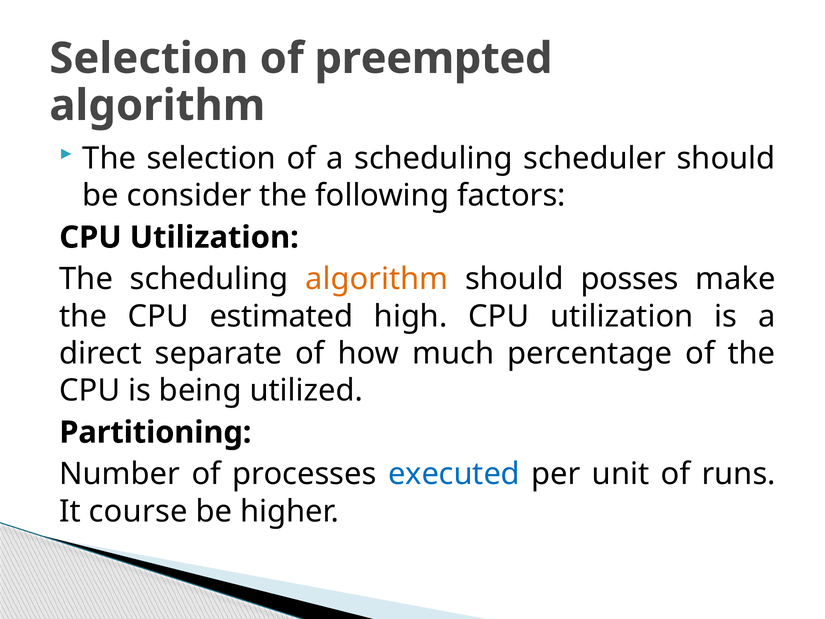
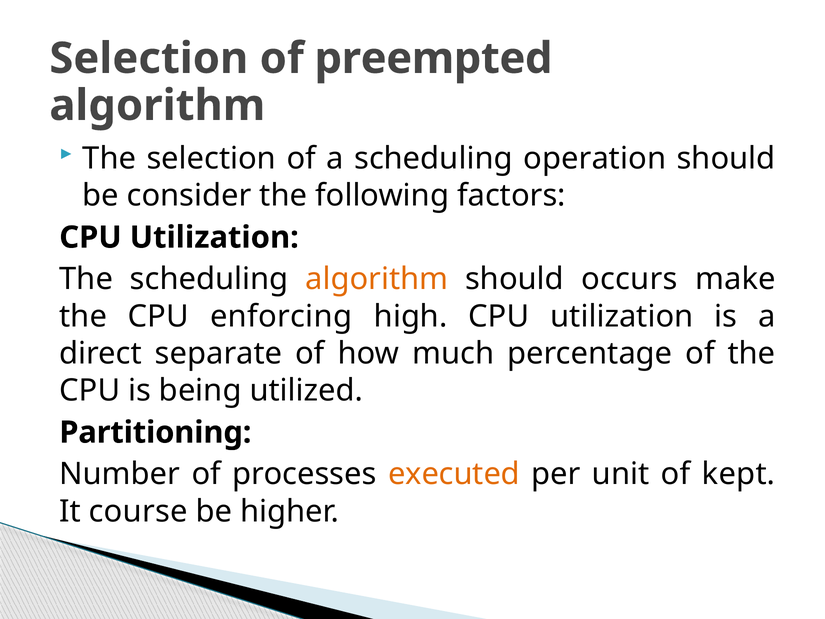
scheduler: scheduler -> operation (595, 158)
posses: posses -> occurs (629, 279)
estimated: estimated -> enforcing (281, 316)
executed colour: blue -> orange (454, 474)
runs: runs -> kept (738, 474)
